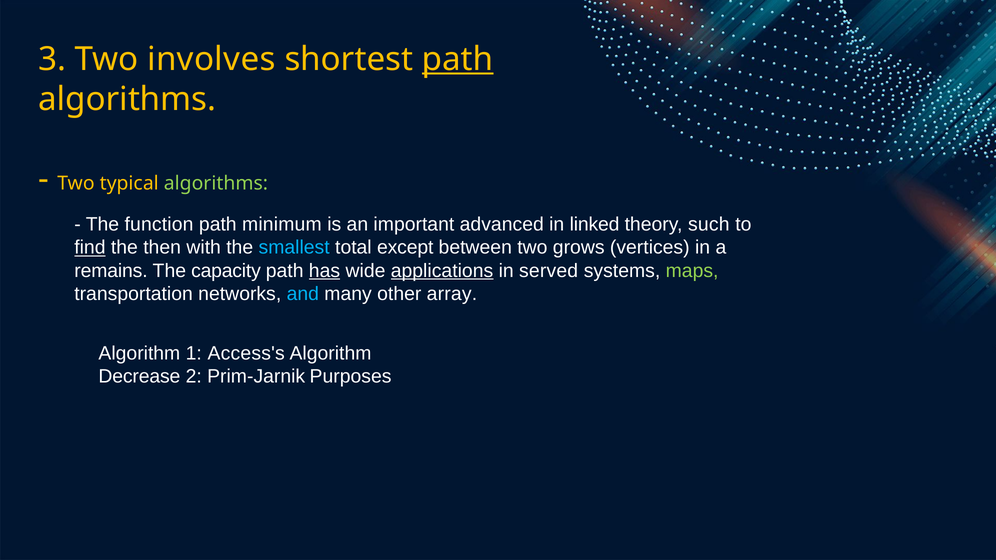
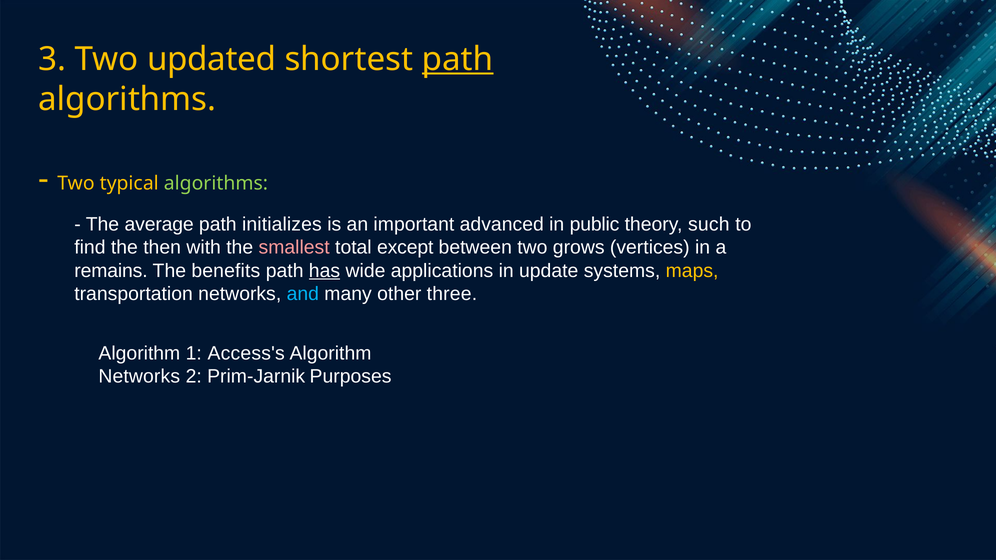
involves: involves -> updated (212, 59)
function: function -> average (159, 224)
minimum: minimum -> initializes (282, 224)
linked: linked -> public (595, 224)
find underline: present -> none (90, 248)
smallest colour: light blue -> pink (294, 248)
capacity: capacity -> benefits (226, 271)
applications underline: present -> none (442, 271)
served: served -> update (549, 271)
maps colour: light green -> yellow (692, 271)
array: array -> three (452, 294)
Decrease: Decrease -> Networks (139, 377)
